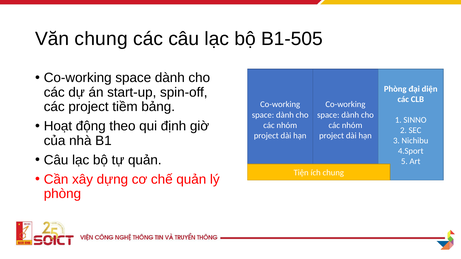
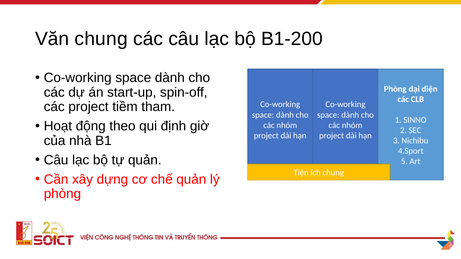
B1-505: B1-505 -> B1-200 (292, 39)
bảng: bảng -> tham (158, 107)
